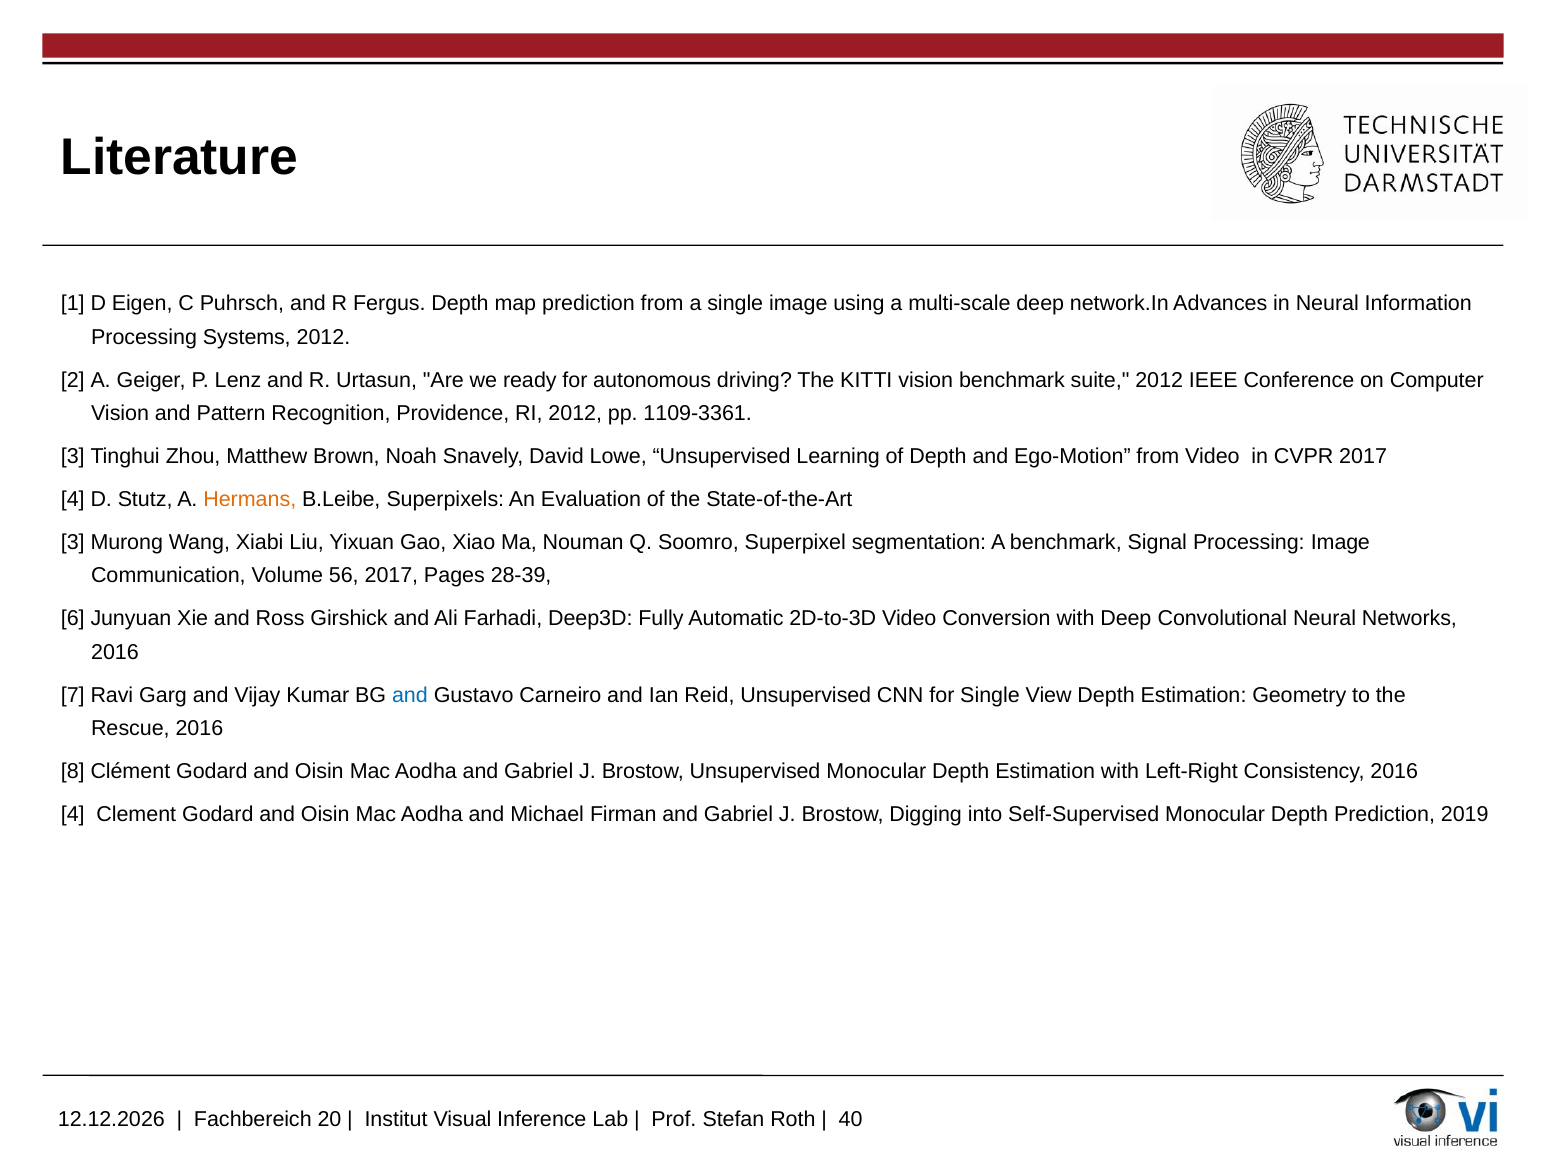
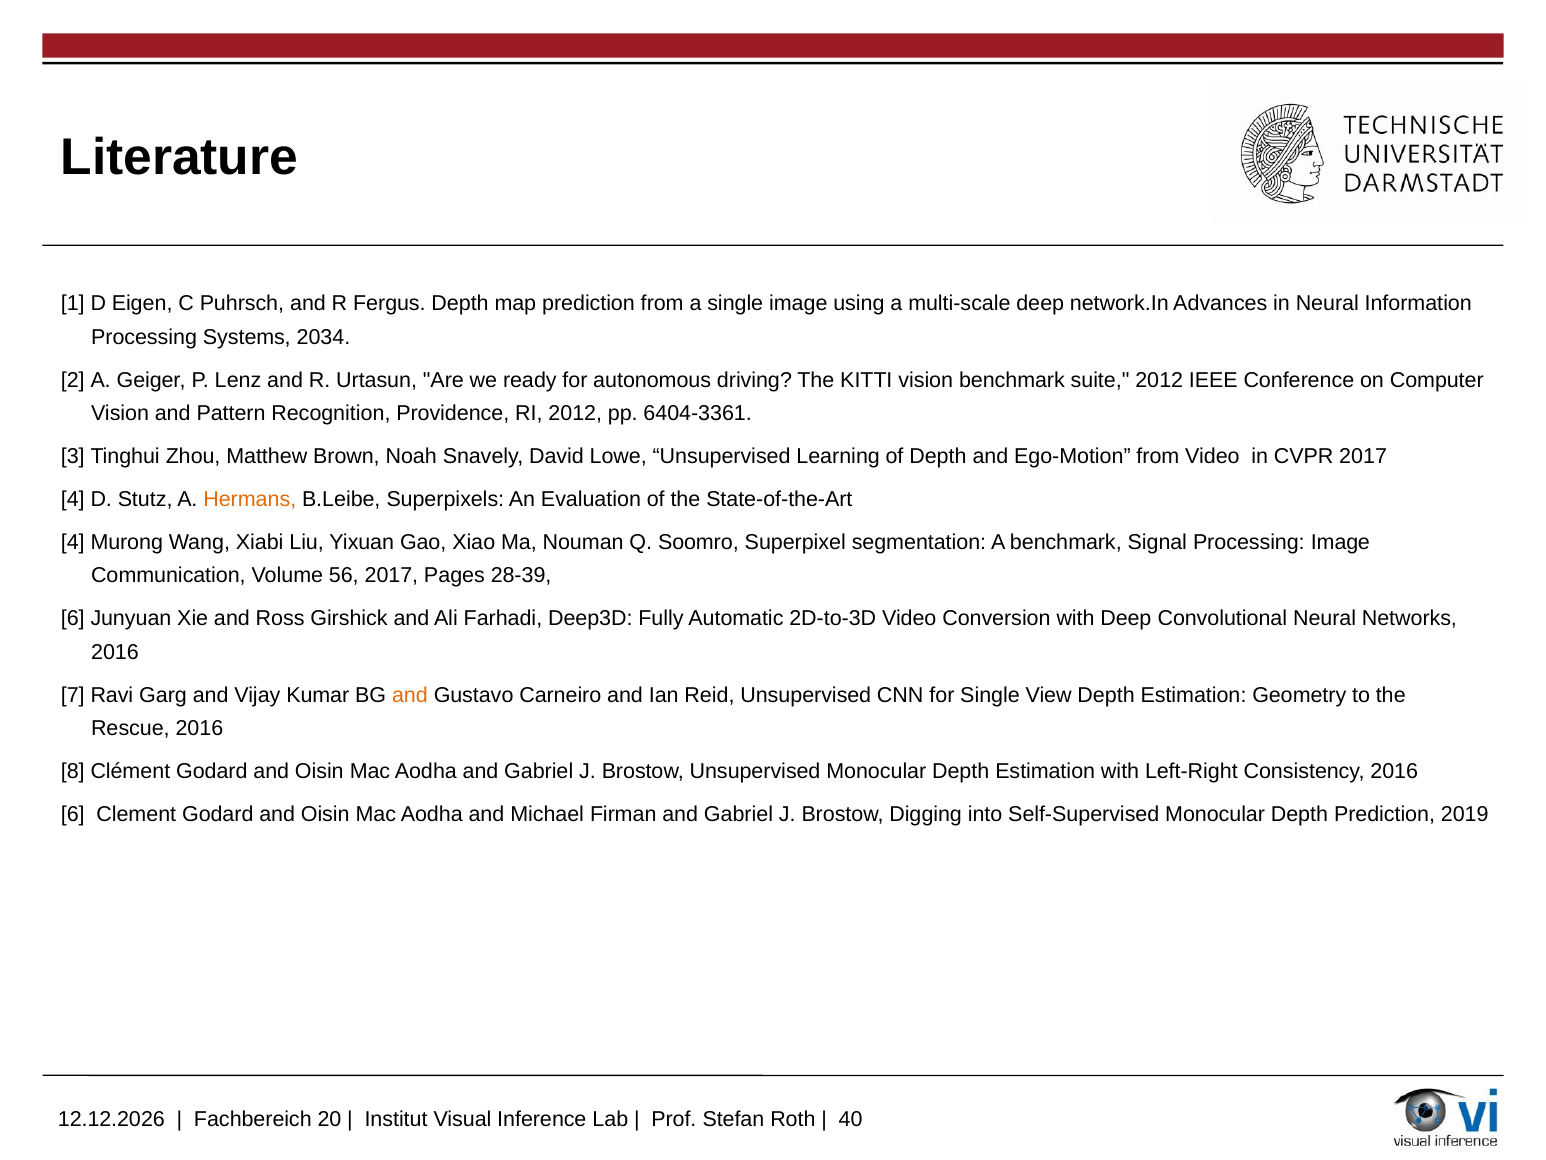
Systems 2012: 2012 -> 2034 (323, 337)
1109-3361: 1109-3361 -> 6404-3361 (698, 414)
3: 3 -> 4 (73, 542)
and colour: blue -> orange (410, 695)
4: 4 -> 6 (73, 814)
